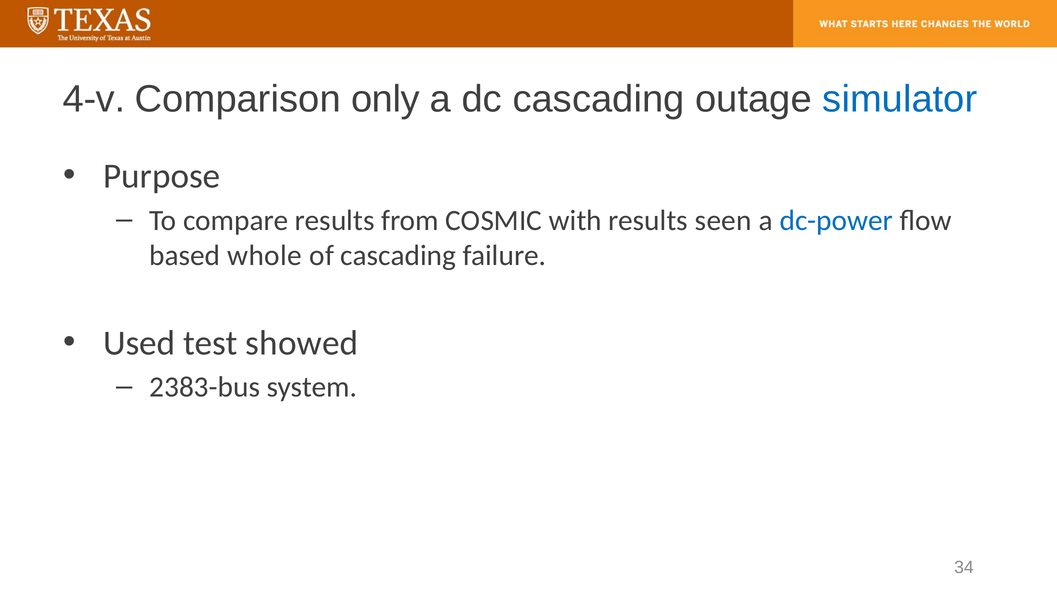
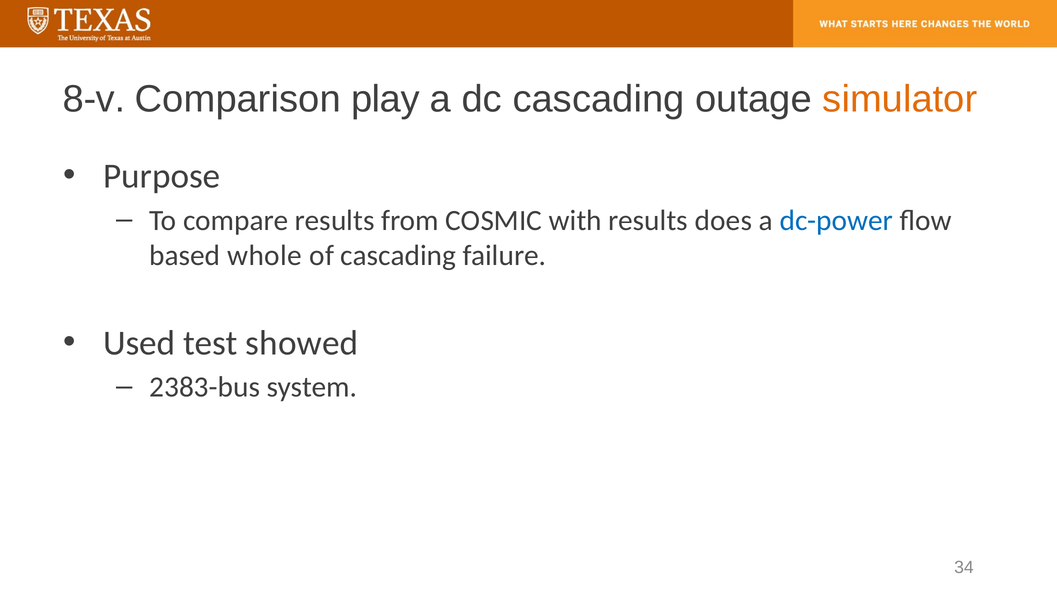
4-v: 4-v -> 8-v (94, 99)
only: only -> play (385, 99)
simulator colour: blue -> orange (900, 99)
seen: seen -> does (723, 221)
